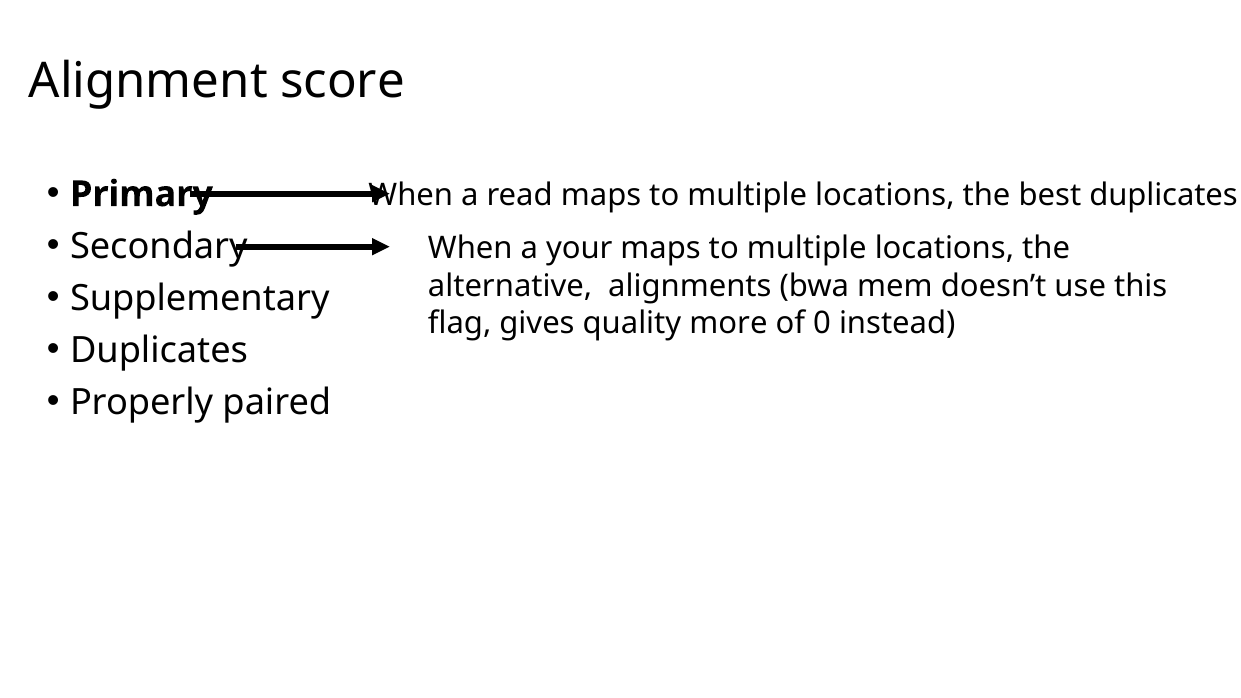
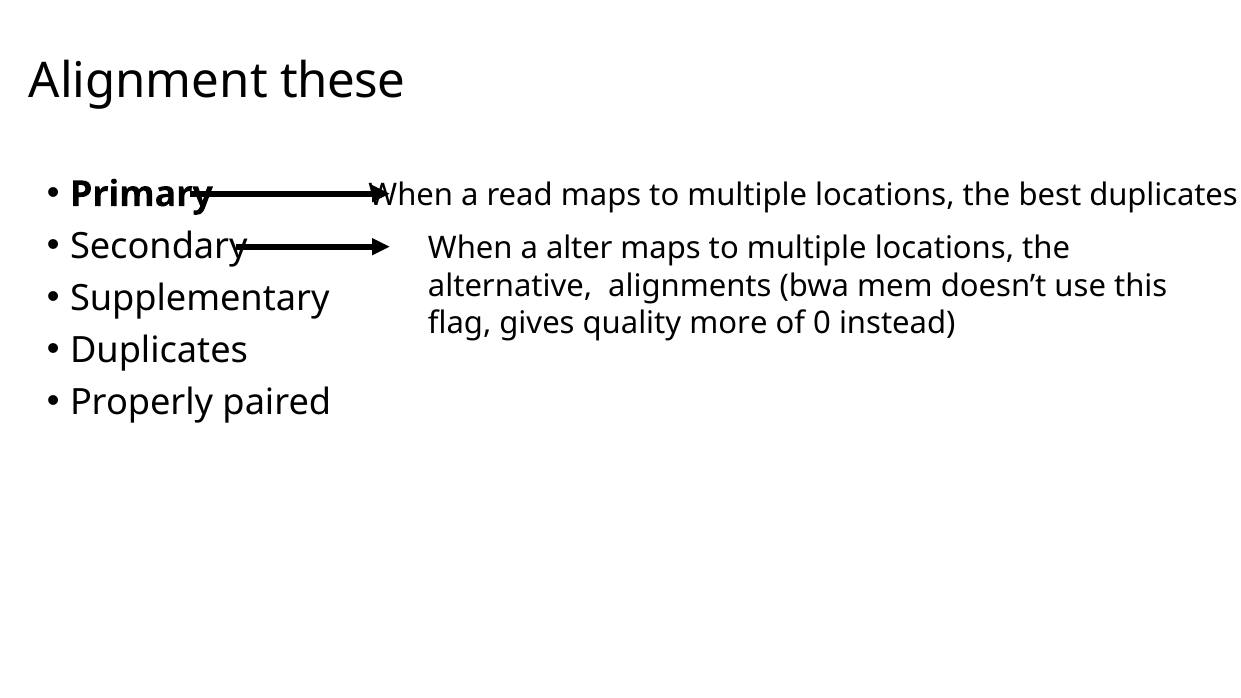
score: score -> these (343, 81)
your: your -> alter (579, 249)
